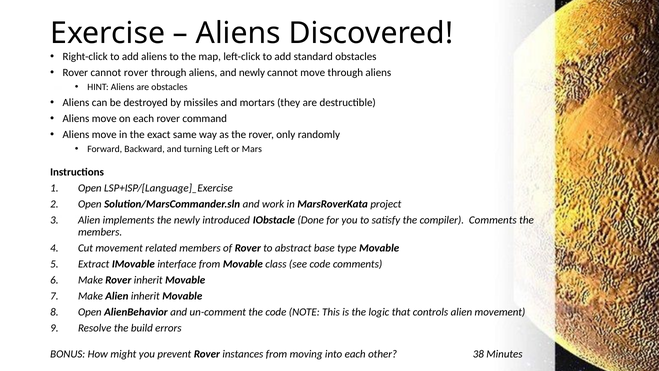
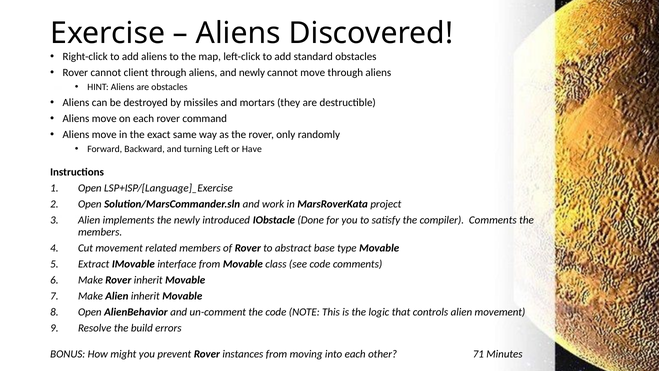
cannot rover: rover -> client (136, 73)
Mars: Mars -> Have (252, 149)
38: 38 -> 71 (478, 354)
